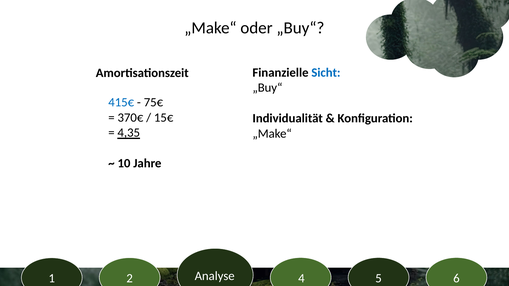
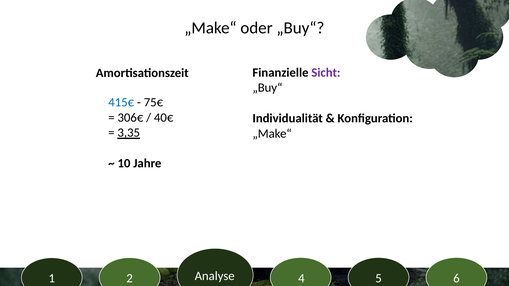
Sicht colour: blue -> purple (326, 73)
370€: 370€ -> 306€ (130, 118)
15€: 15€ -> 40€ (164, 118)
4,35: 4,35 -> 3,35 (129, 133)
